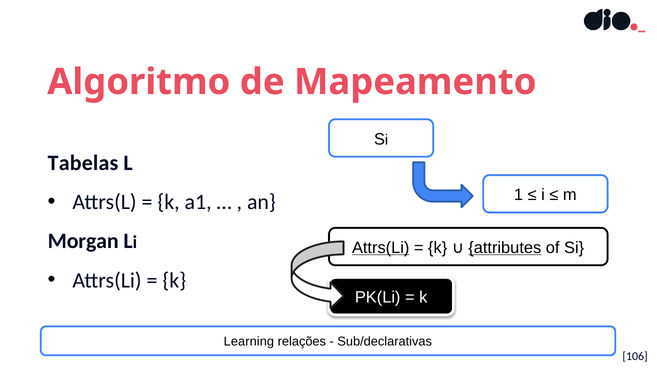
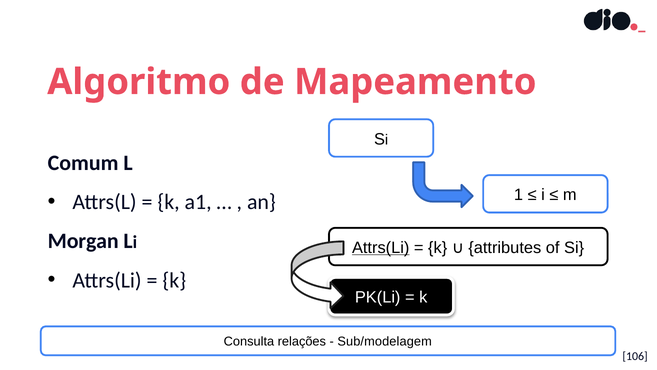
Tabelas: Tabelas -> Comum (83, 163)
attributes underline: present -> none (505, 247)
Learning: Learning -> Consulta (249, 341)
Sub/declarativas: Sub/declarativas -> Sub/modelagem (385, 341)
